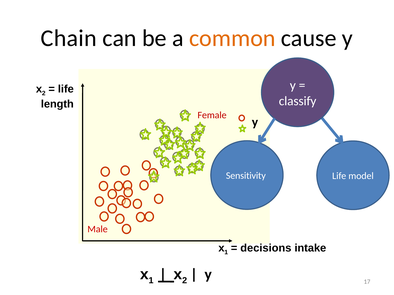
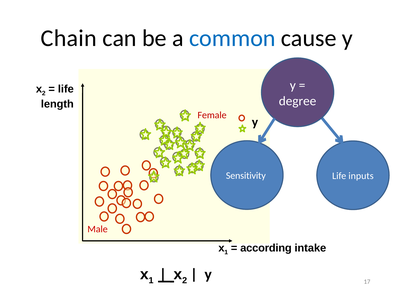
common colour: orange -> blue (232, 38)
classify: classify -> degree (298, 101)
model: model -> inputs (361, 176)
decisions: decisions -> according (266, 249)
